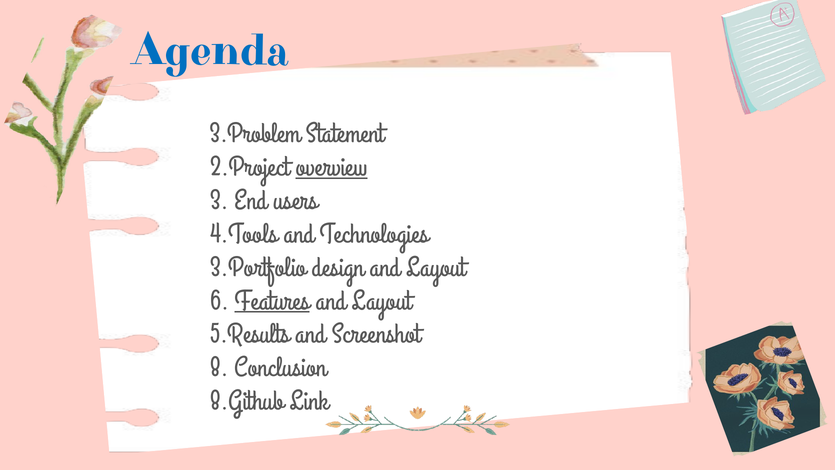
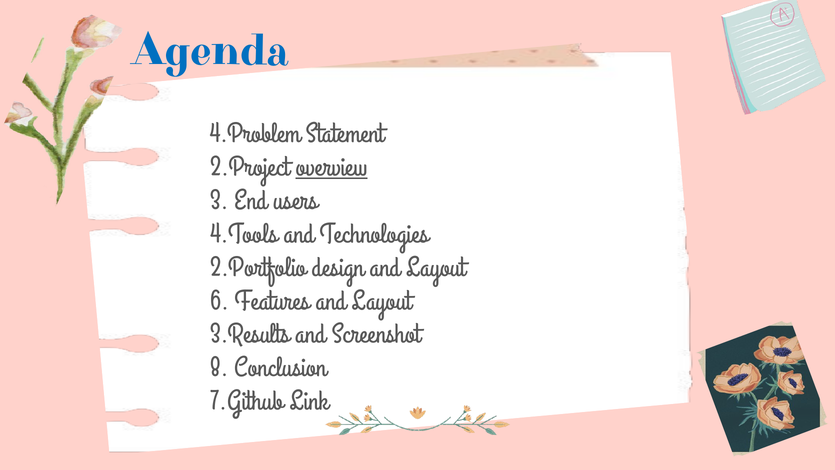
3.Problem: 3.Problem -> 4.Problem (255, 133)
3.Portfolio: 3.Portfolio -> 2.Portfolio (258, 266)
Features underline: present -> none (272, 300)
5.Results: 5.Results -> 3.Results (250, 333)
8.Github: 8.Github -> 7.Github (247, 400)
